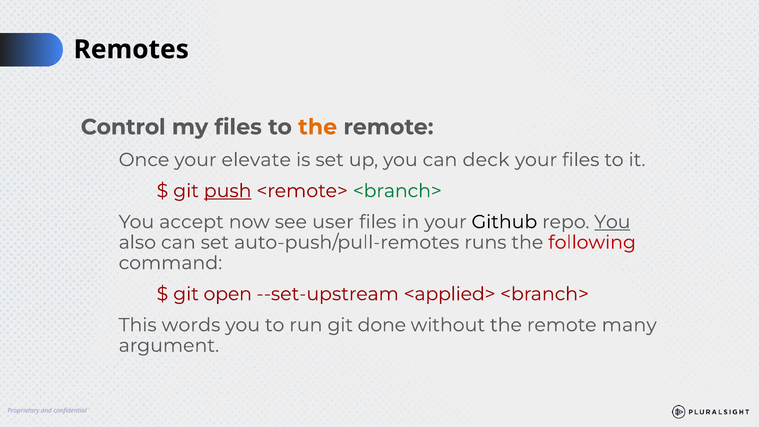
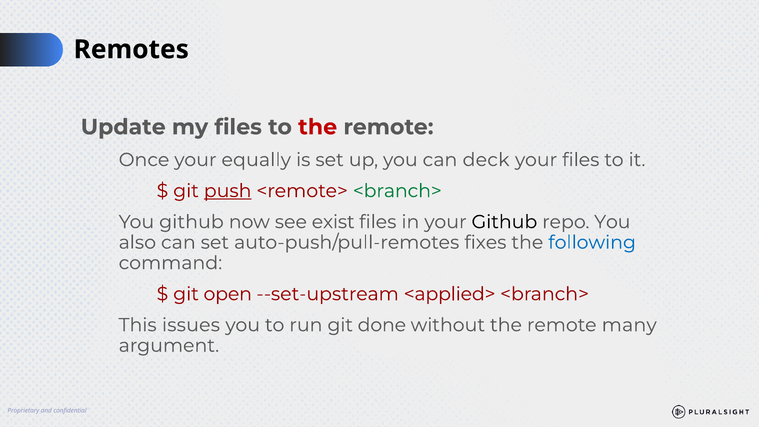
Control: Control -> Update (123, 127)
the colour: orange -> red (318, 127)
elevate: elevate -> equally (256, 160)
You accept: accept -> github (191, 222)
user: user -> exist (333, 222)
You underline: present -> none (612, 222)
runs: runs -> fixes (485, 242)
following colour: red -> blue (592, 242)
words: words -> issues (191, 325)
